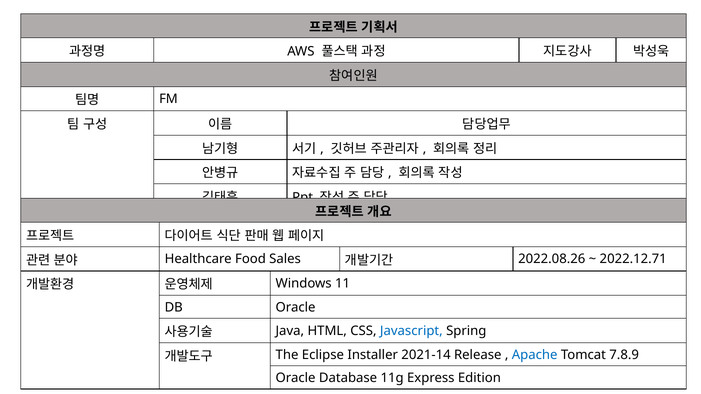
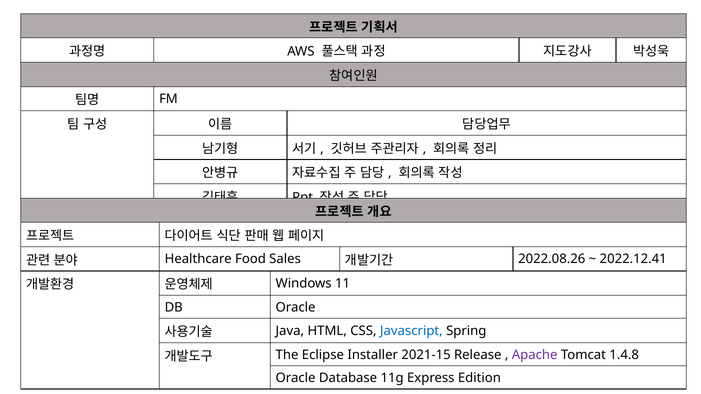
2022.12.71: 2022.12.71 -> 2022.12.41 (633, 259)
2021‑14: 2021‑14 -> 2021‑15 (426, 355)
Apache colour: blue -> purple (535, 355)
7.8.9: 7.8.9 -> 1.4.8 (624, 355)
